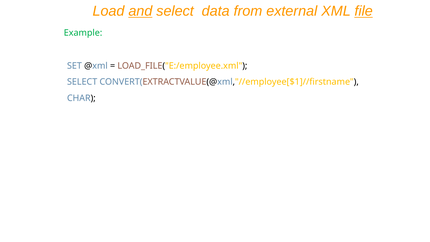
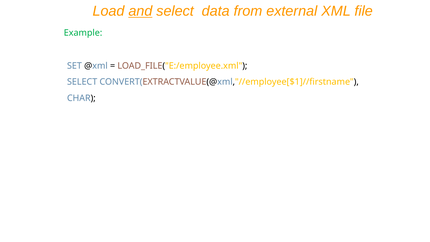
file underline: present -> none (364, 11)
